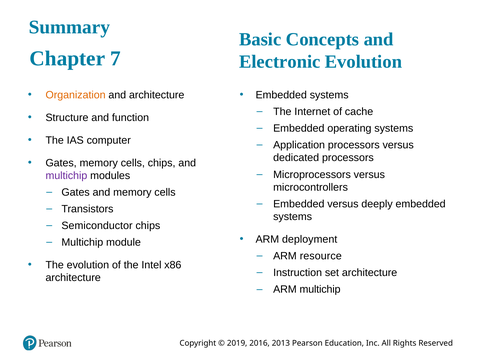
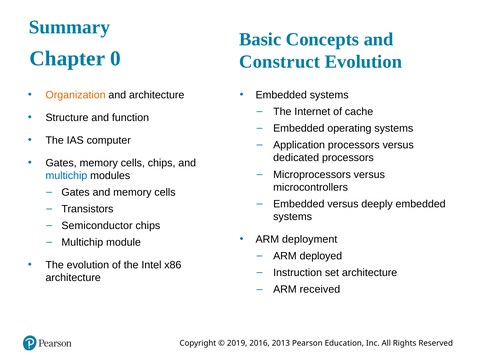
7: 7 -> 0 (115, 59)
Electronic: Electronic -> Construct (280, 62)
multichip colour: purple -> blue (66, 176)
resource: resource -> deployed (321, 256)
ARM multichip: multichip -> received (320, 290)
